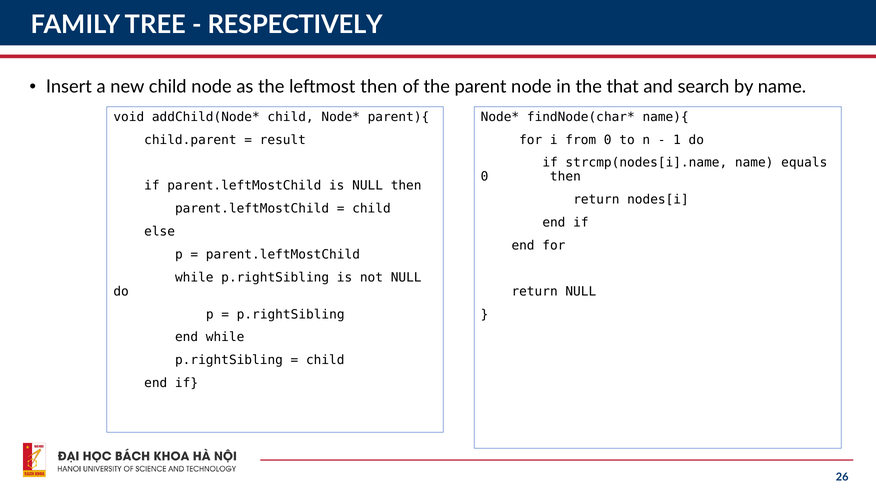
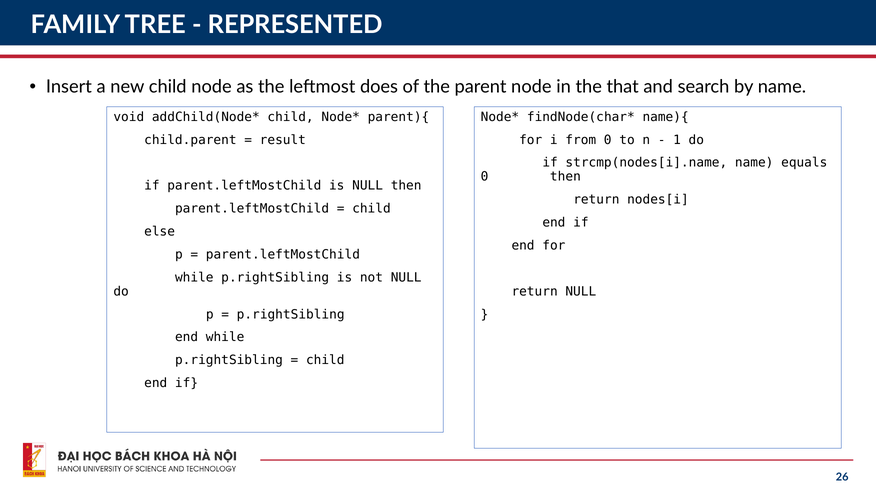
RESPECTIVELY: RESPECTIVELY -> REPRESENTED (295, 25)
leftmost then: then -> does (379, 87)
